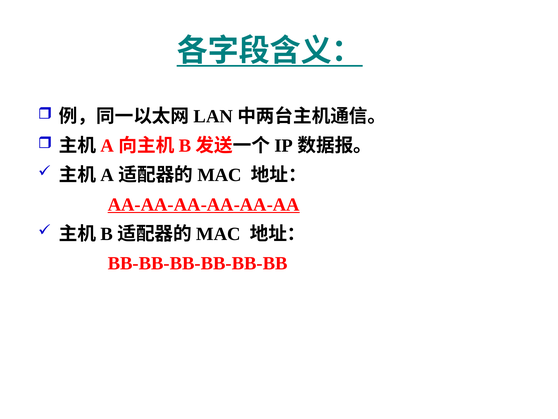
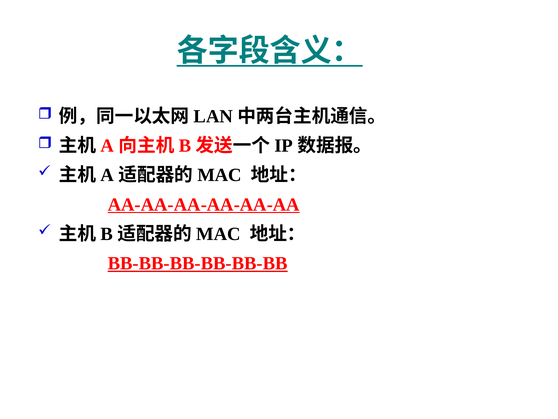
BB-BB-BB-BB-BB-BB underline: none -> present (198, 263)
